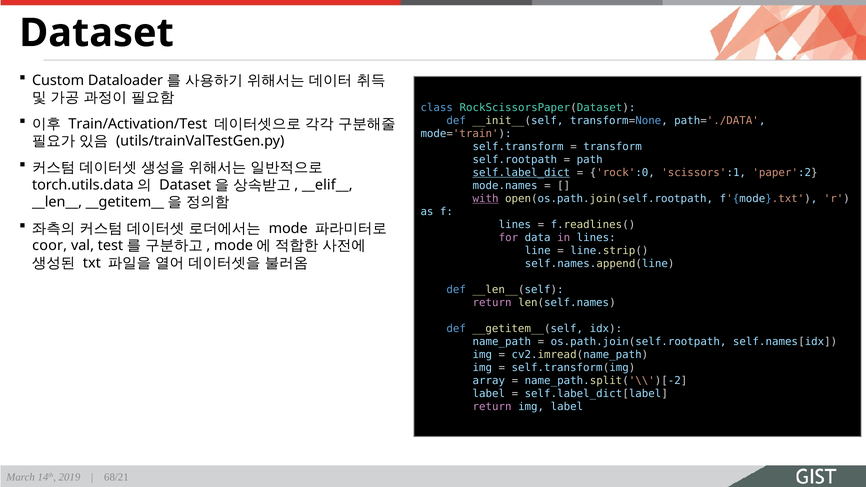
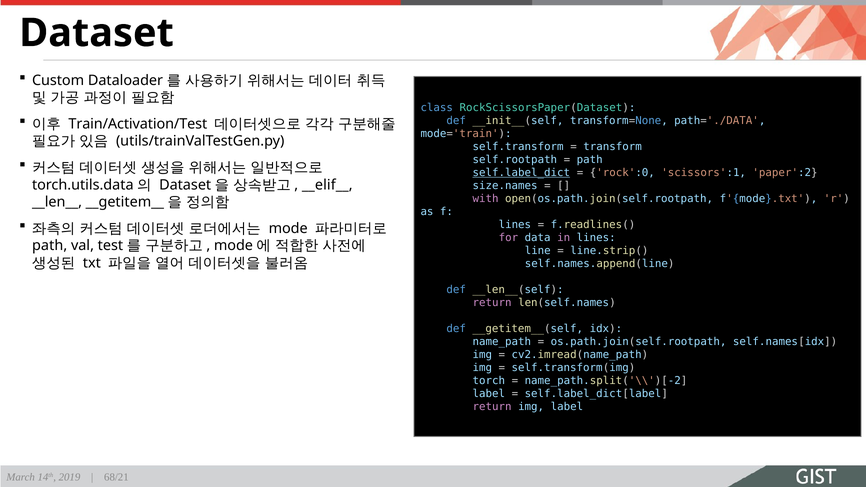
mode.names: mode.names -> size.names (505, 186)
with underline: present -> none (486, 199)
coor: coor -> path (50, 246)
array: array -> torch (489, 381)
